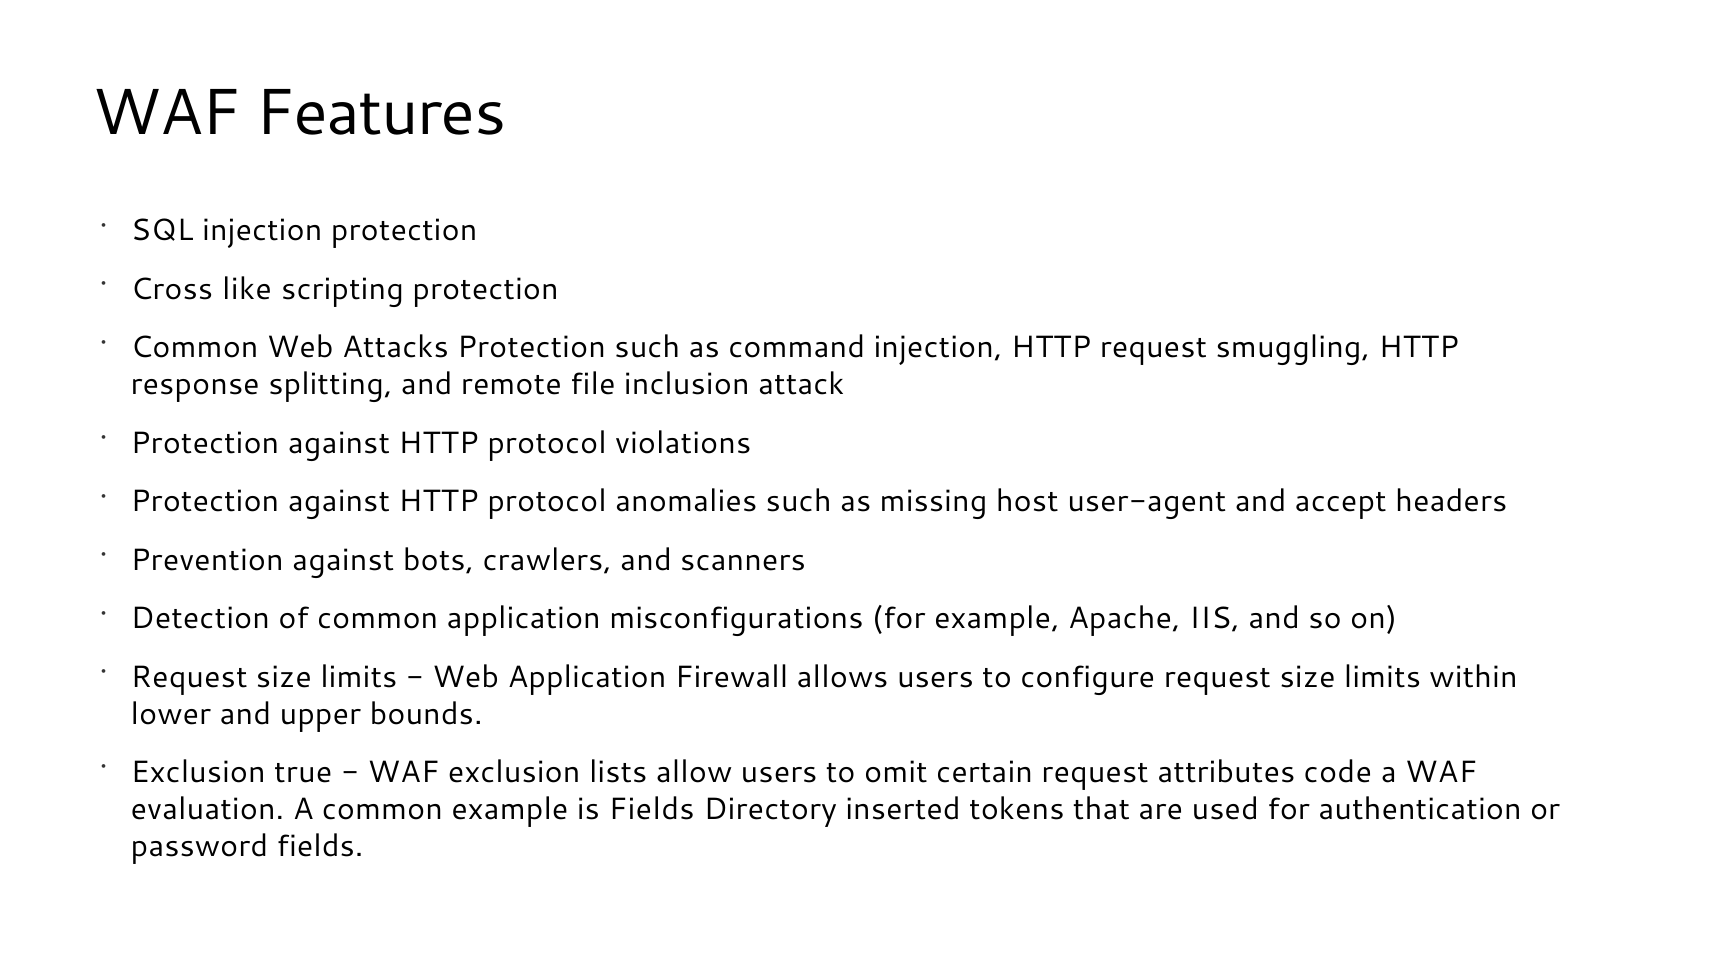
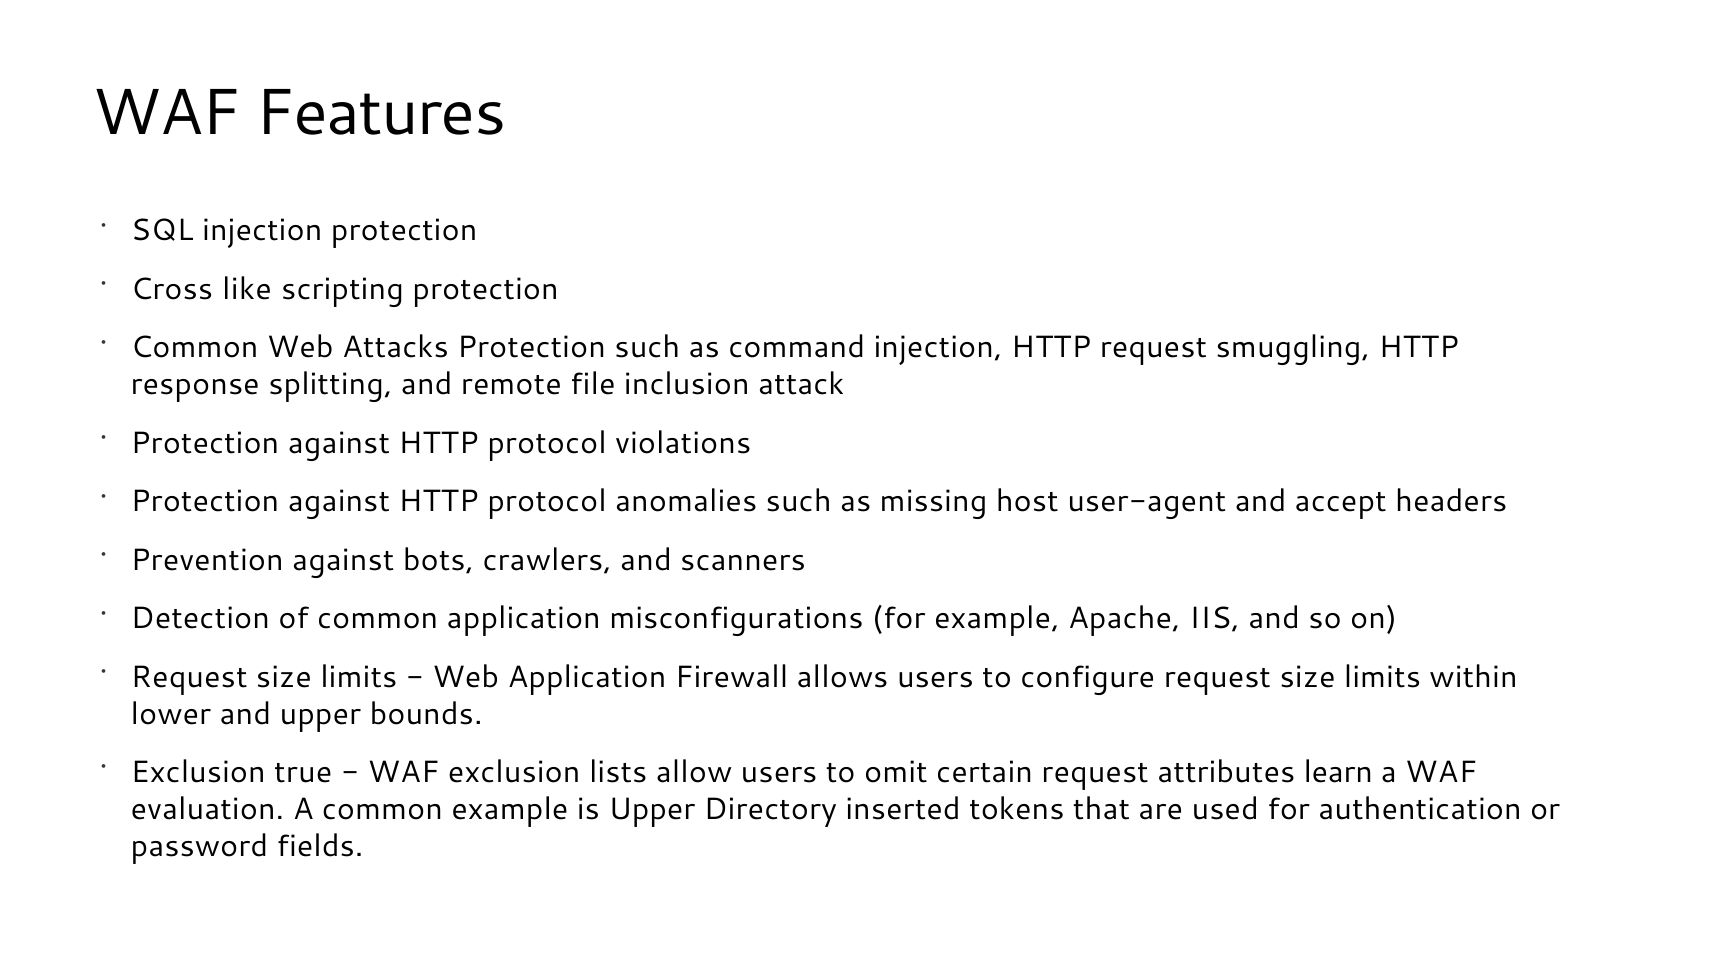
code: code -> learn (1338, 773)
is Fields: Fields -> Upper (652, 810)
